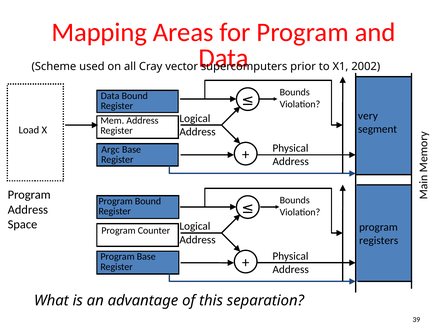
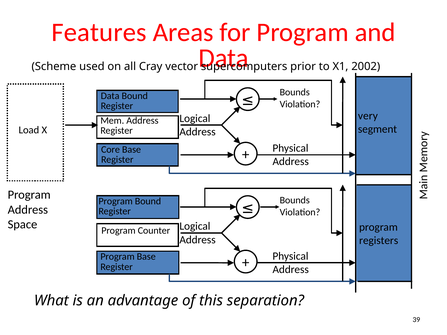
Mapping: Mapping -> Features (99, 33)
Argc: Argc -> Core (111, 150)
